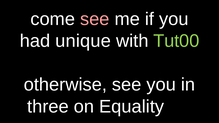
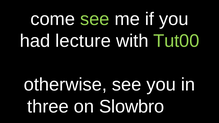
see colour: pink -> light green (95, 19)
unique: unique -> lecture (83, 41)
Equality: Equality -> Slowbro (132, 107)
